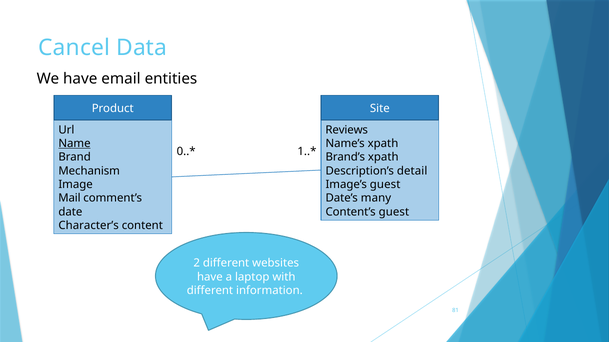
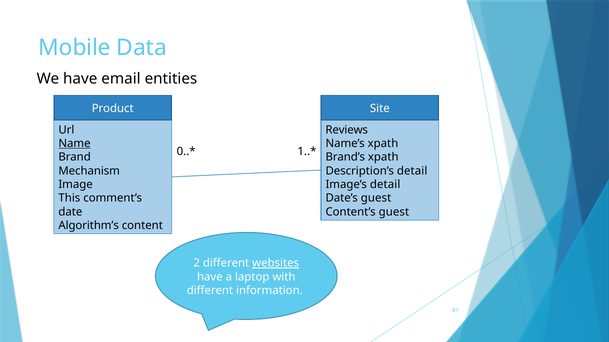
Cancel: Cancel -> Mobile (75, 48)
Image’s guest: guest -> detail (385, 185)
Mail: Mail -> This (69, 199)
Date’s many: many -> guest (376, 199)
Character’s: Character’s -> Algorithm’s (89, 226)
websites underline: none -> present (276, 263)
